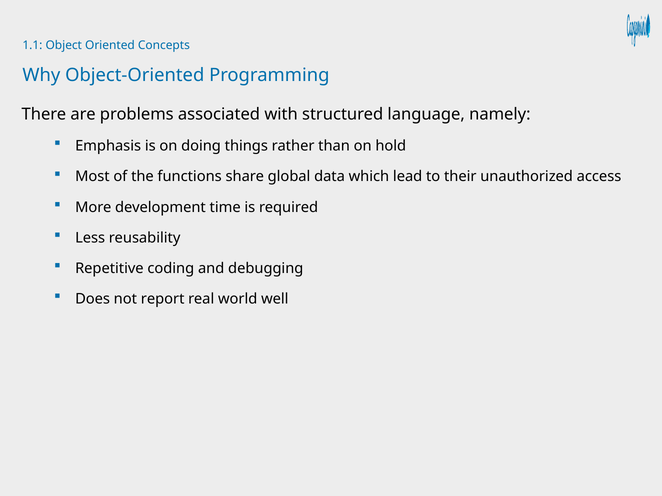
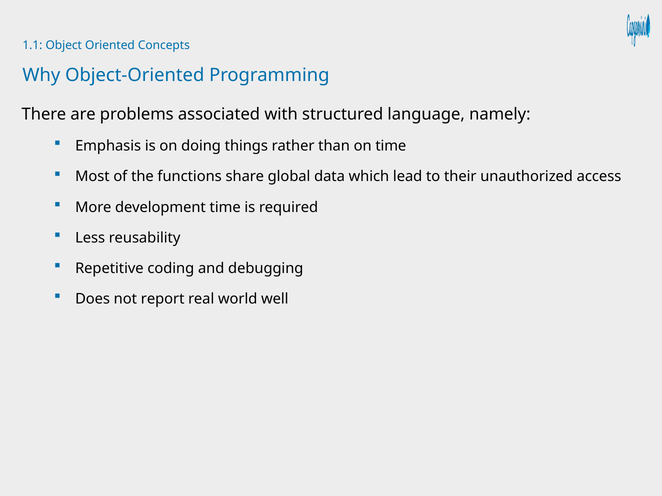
on hold: hold -> time (391, 146)
